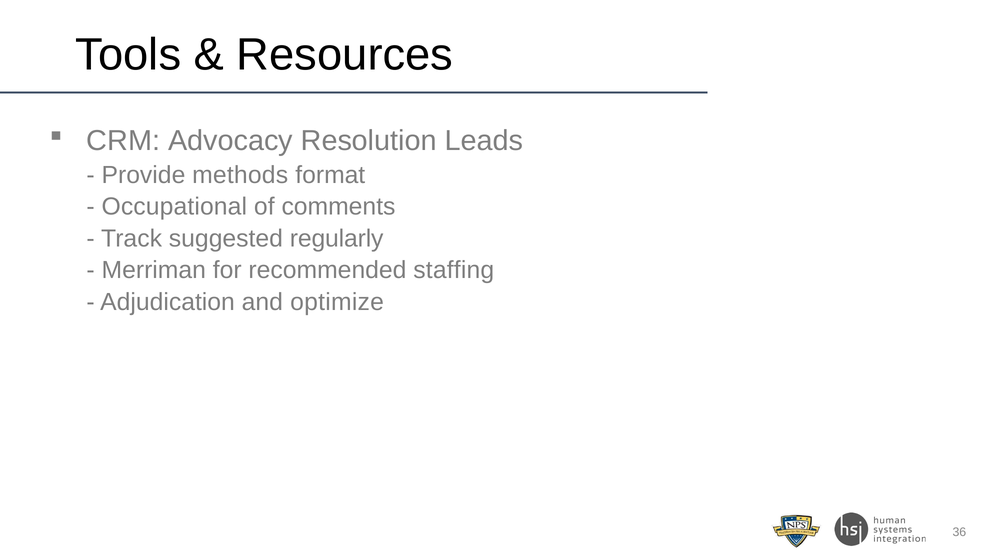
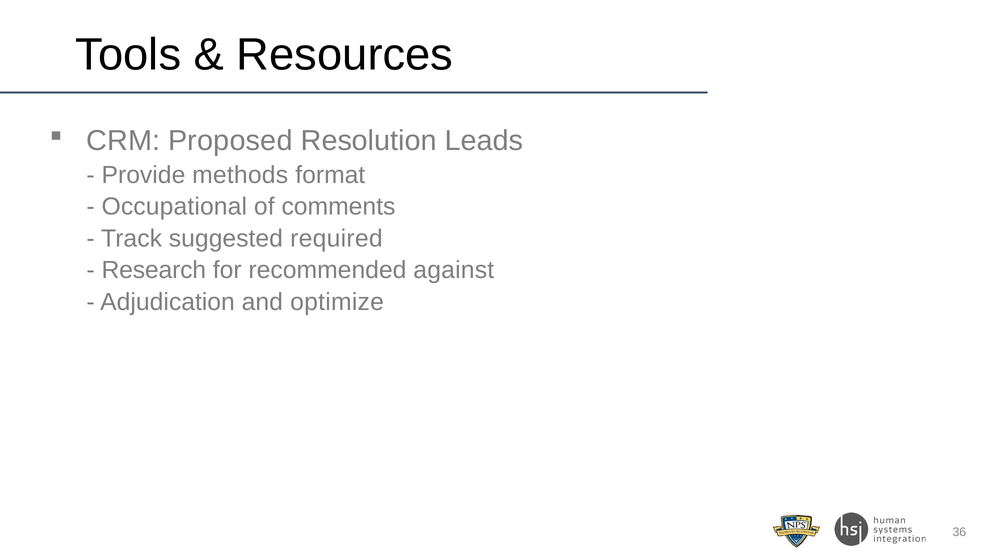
Advocacy: Advocacy -> Proposed (230, 141)
regularly: regularly -> required (336, 239)
Merriman: Merriman -> Research (154, 270)
staffing: staffing -> against (454, 270)
